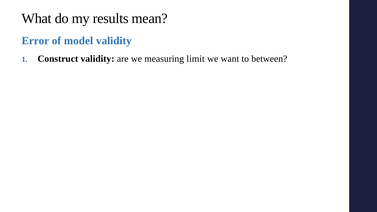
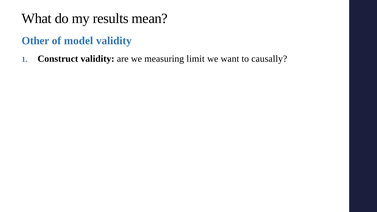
Error: Error -> Other (35, 41)
between: between -> causally (269, 59)
